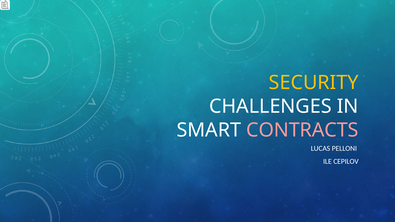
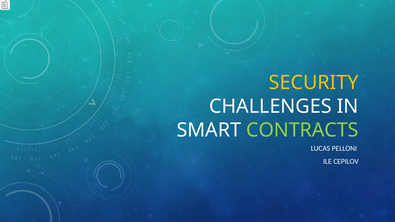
CONTRACTS colour: pink -> light green (302, 130)
